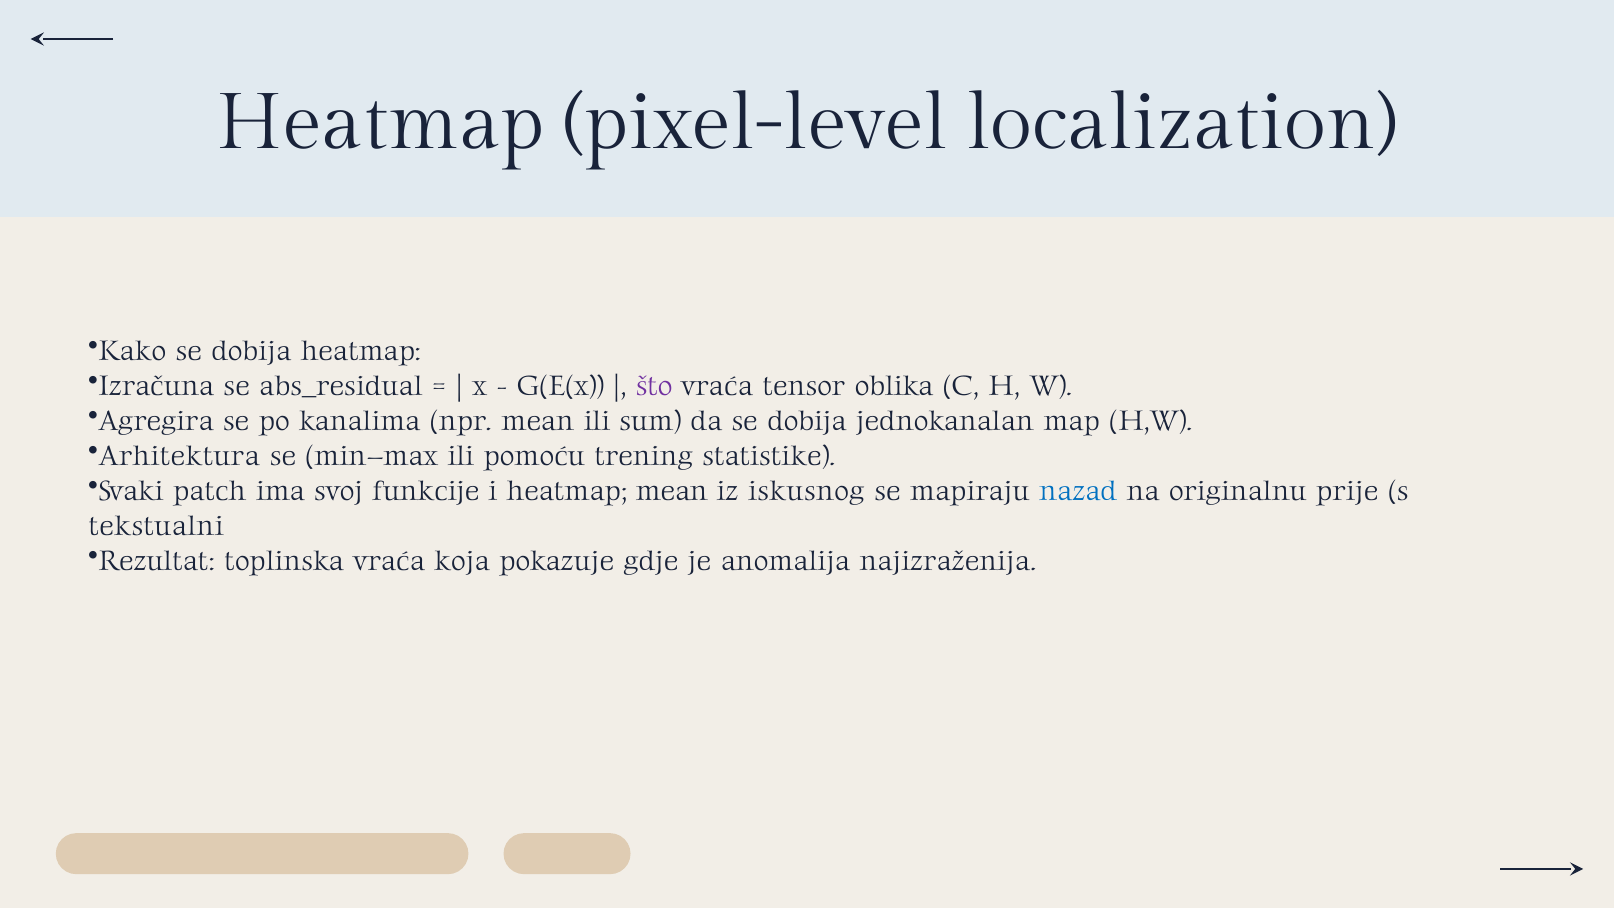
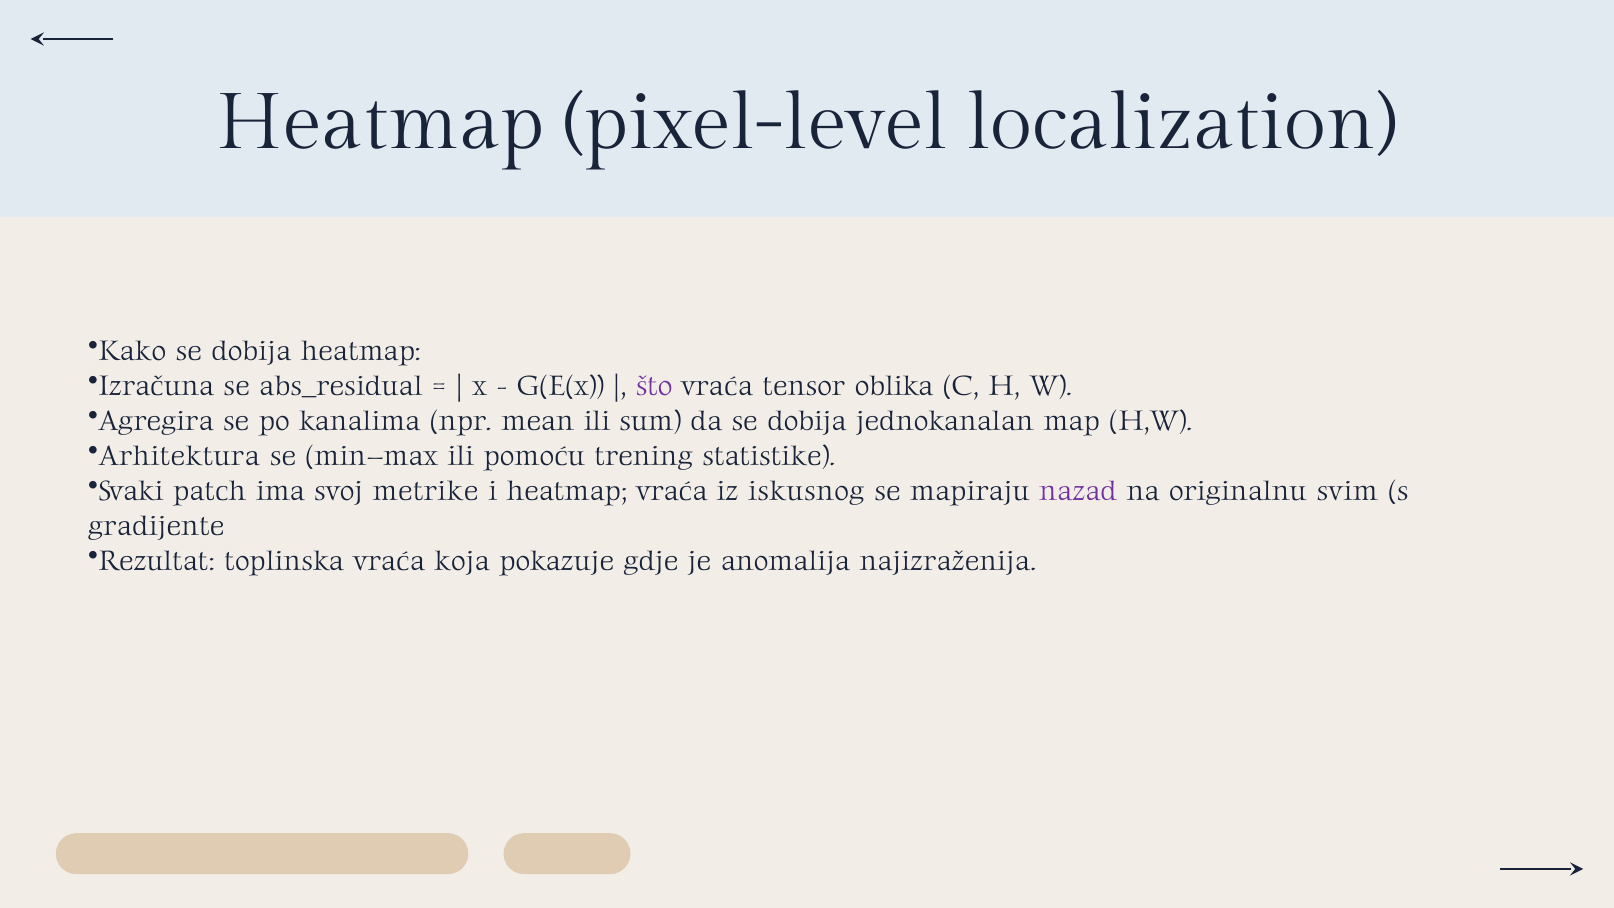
funkcije: funkcije -> metrike (426, 491)
heatmap mean: mean -> vraća (672, 491)
nazad colour: blue -> purple (1078, 491)
prije: prije -> svim (1347, 491)
tekstualni: tekstualni -> gradijente (156, 526)
